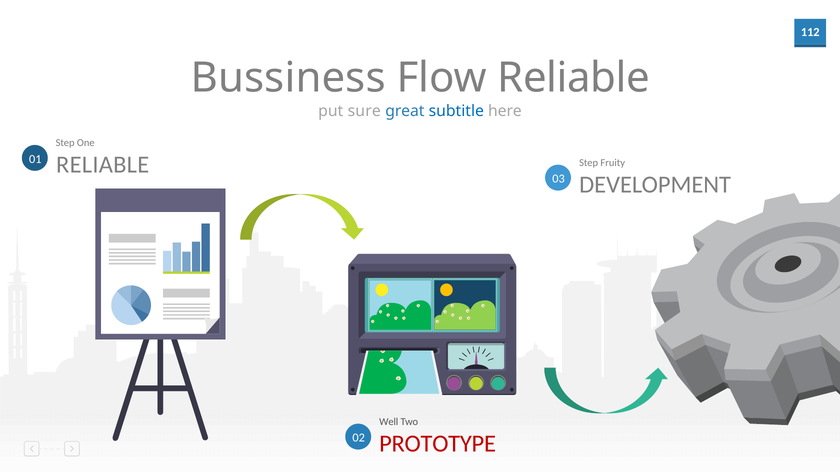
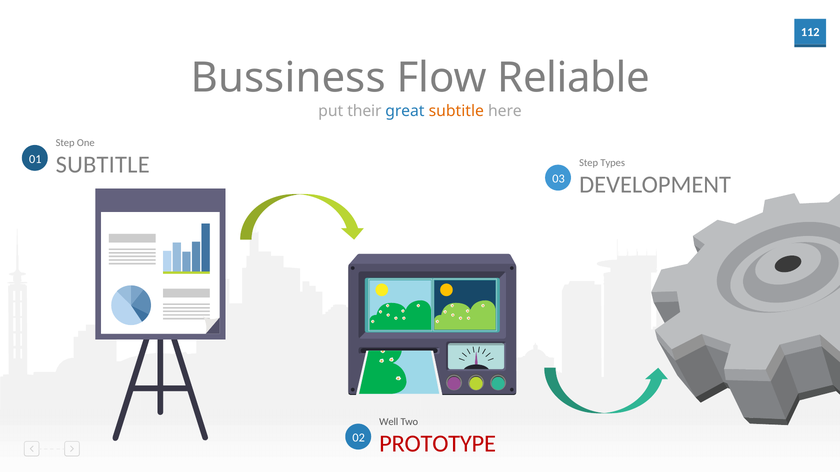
sure: sure -> their (364, 111)
subtitle colour: blue -> orange (456, 111)
RELIABLE: RELIABLE -> SUBTITLE (103, 165)
Fruity: Fruity -> Types (613, 163)
